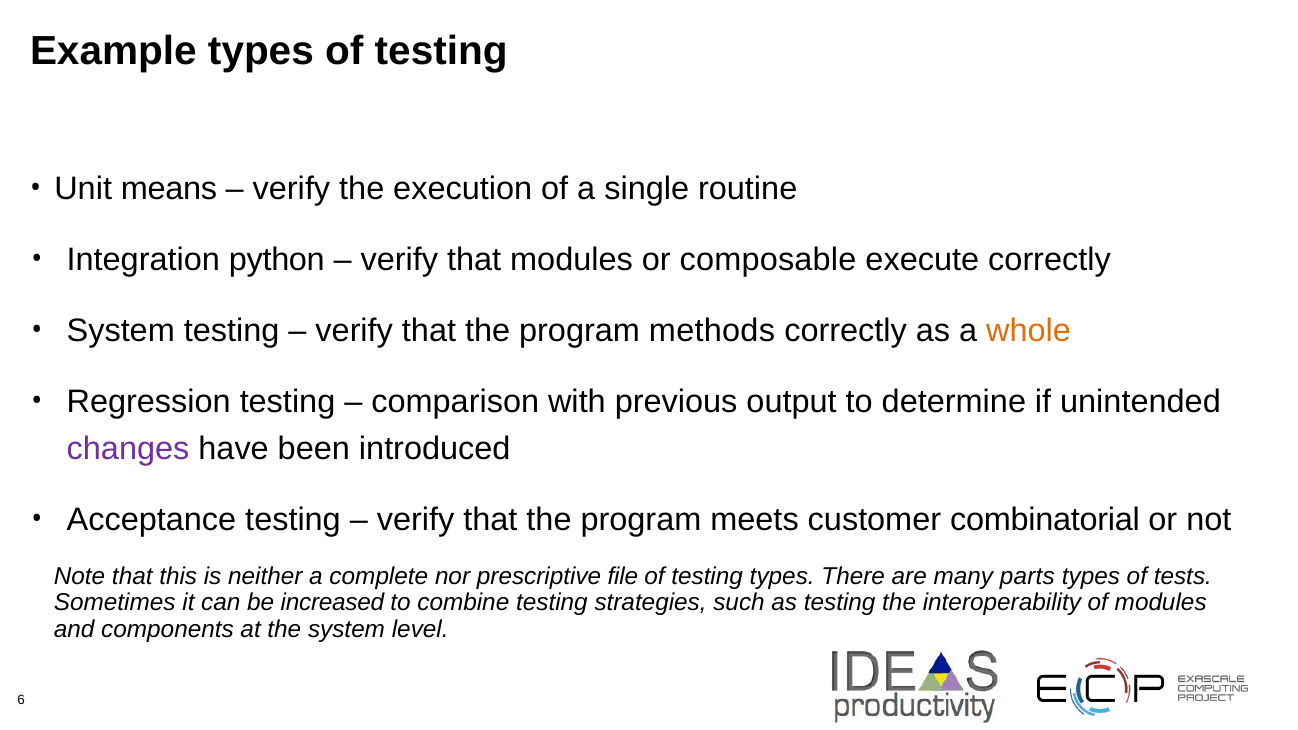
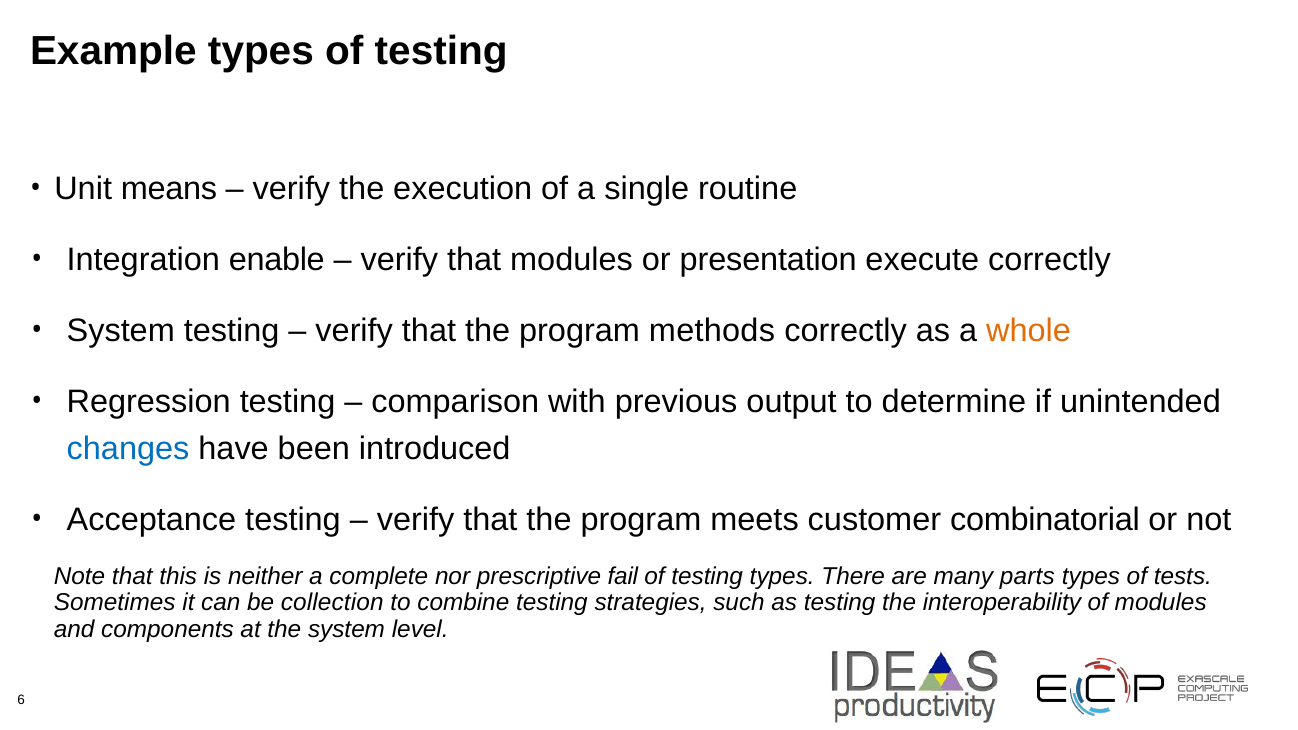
python: python -> enable (277, 260)
composable: composable -> presentation (768, 260)
changes colour: purple -> blue (128, 449)
file: file -> fail (623, 577)
increased: increased -> collection (332, 603)
